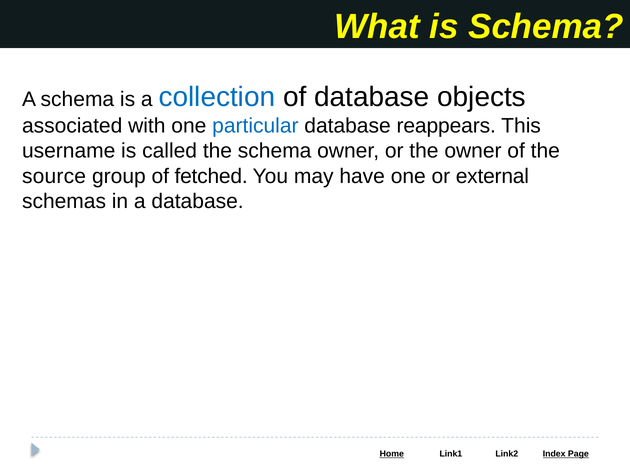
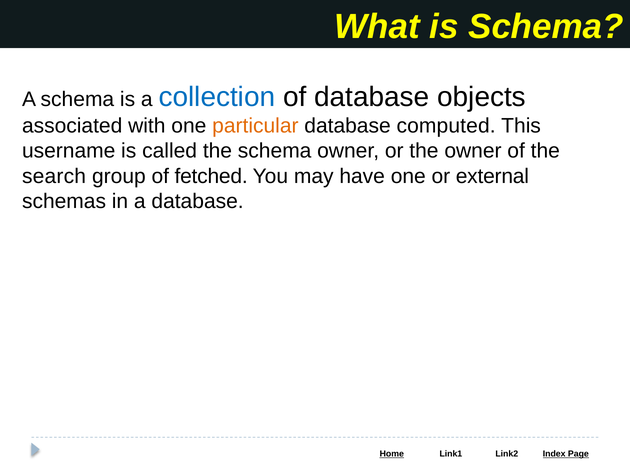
particular colour: blue -> orange (255, 126)
reappears: reappears -> computed (446, 126)
source: source -> search (54, 176)
